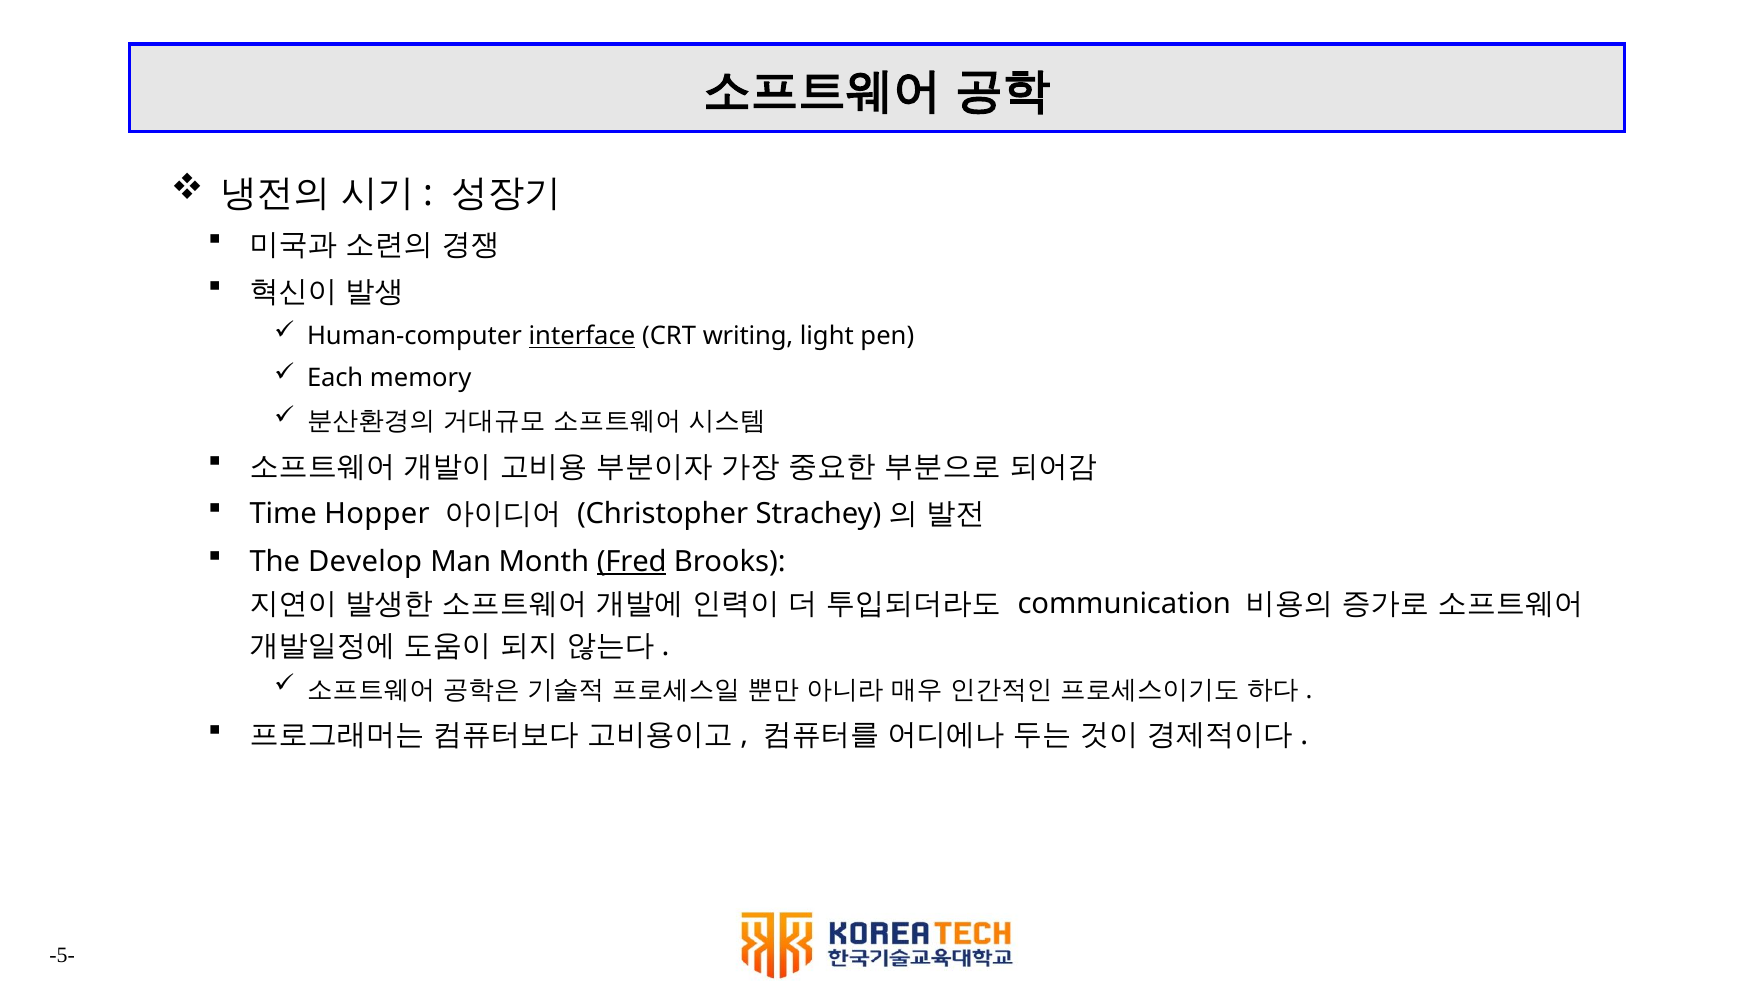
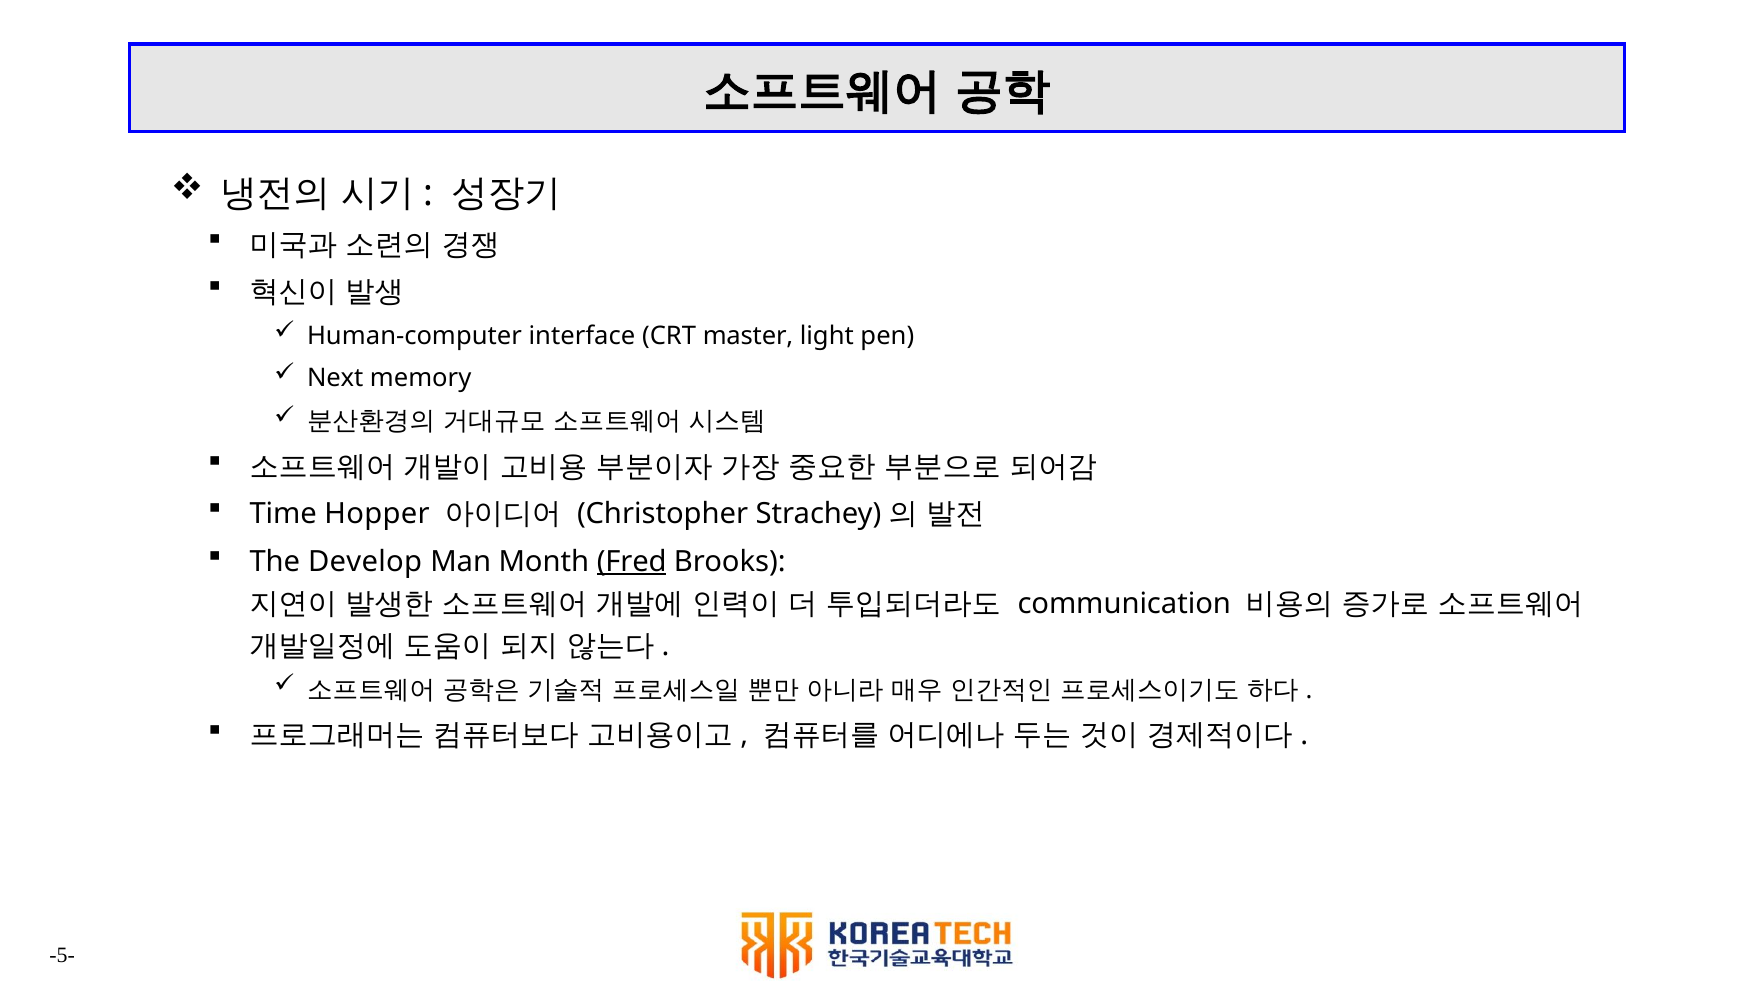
interface underline: present -> none (582, 336)
writing: writing -> master (748, 336)
Each: Each -> Next (335, 379)
